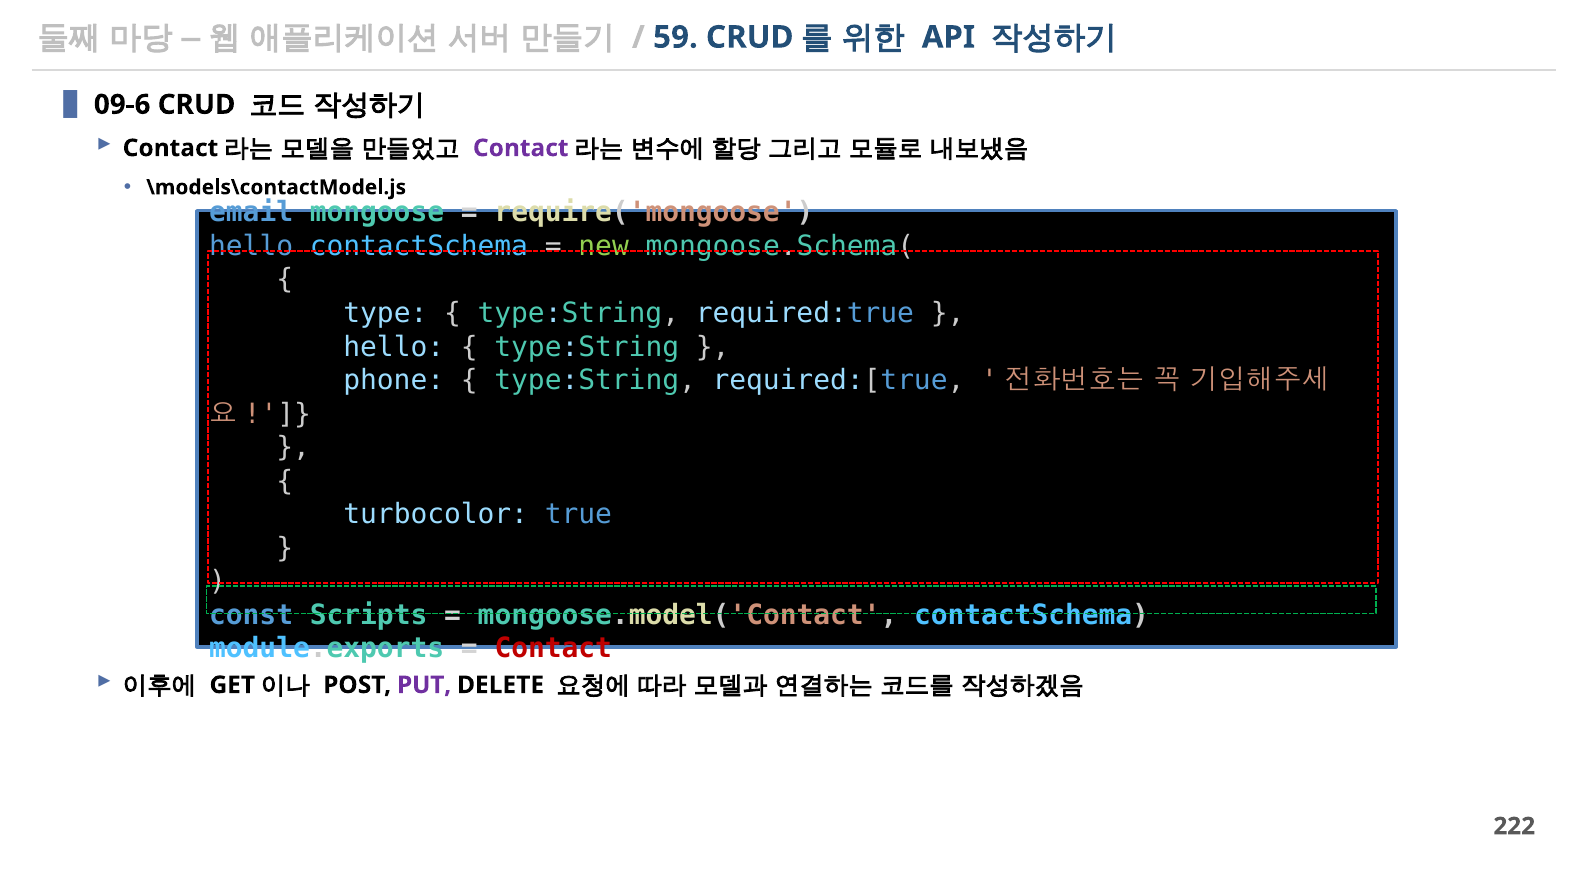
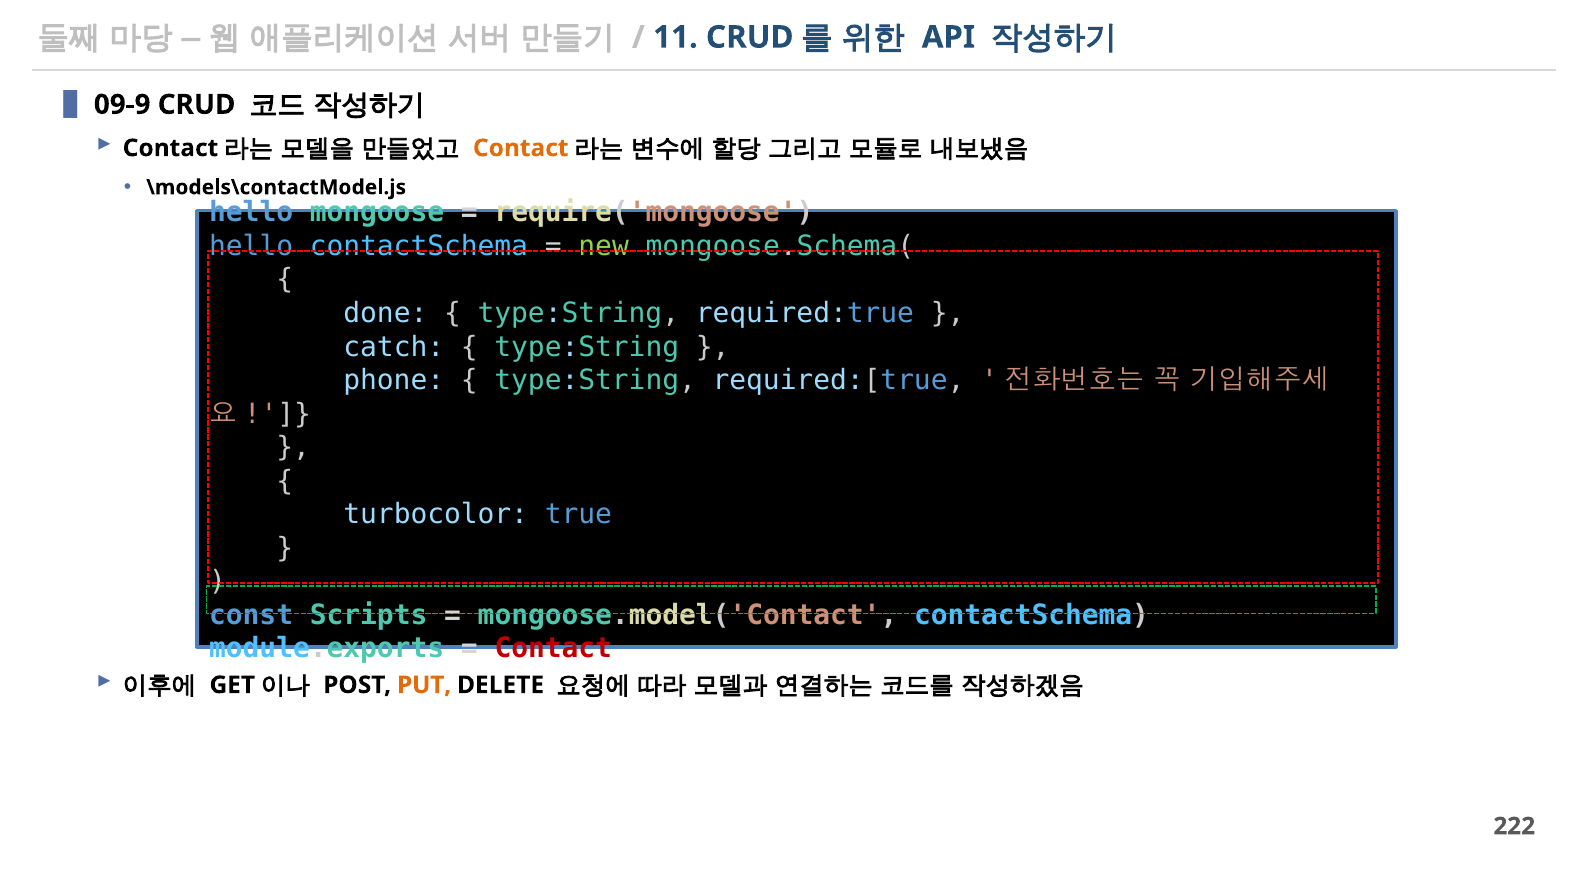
59: 59 -> 11 (675, 37)
09-6: 09-6 -> 09-9 (122, 105)
Contact colour: purple -> orange (521, 148)
email: email -> hello (251, 213)
type: type -> done (385, 313)
hello: hello -> catch (394, 347)
PUT colour: purple -> orange (424, 685)
